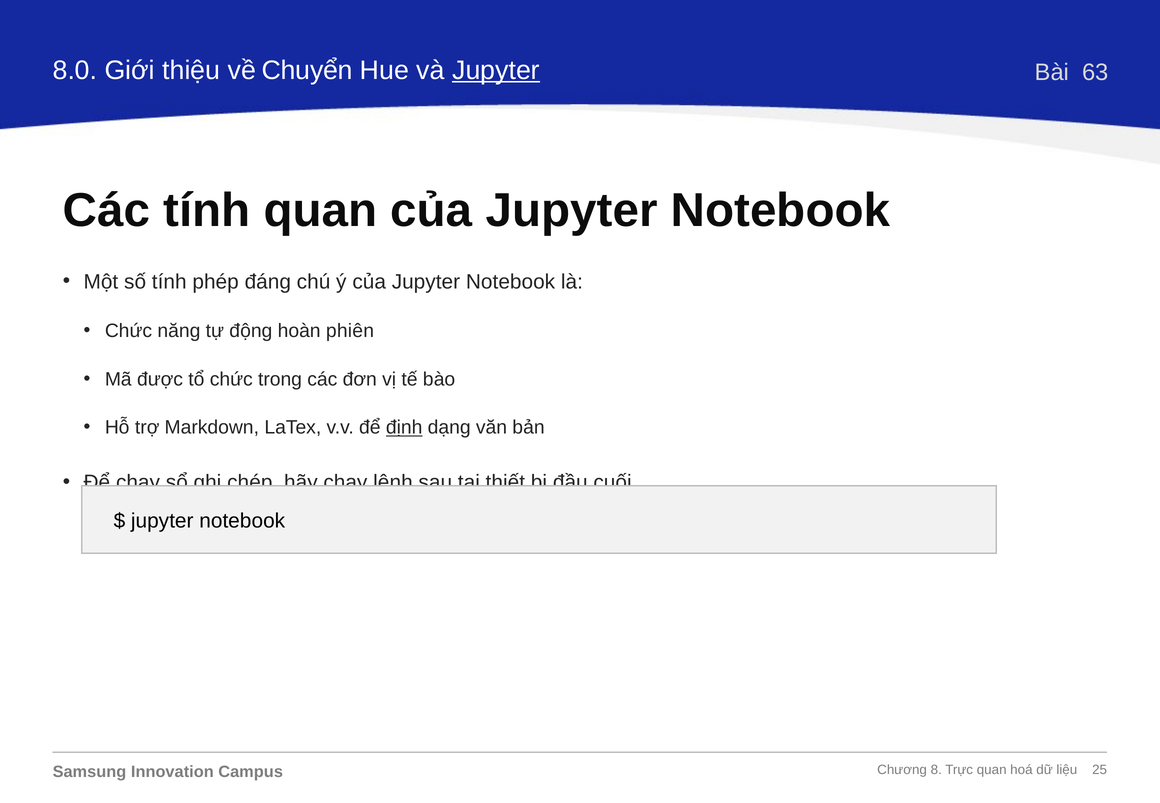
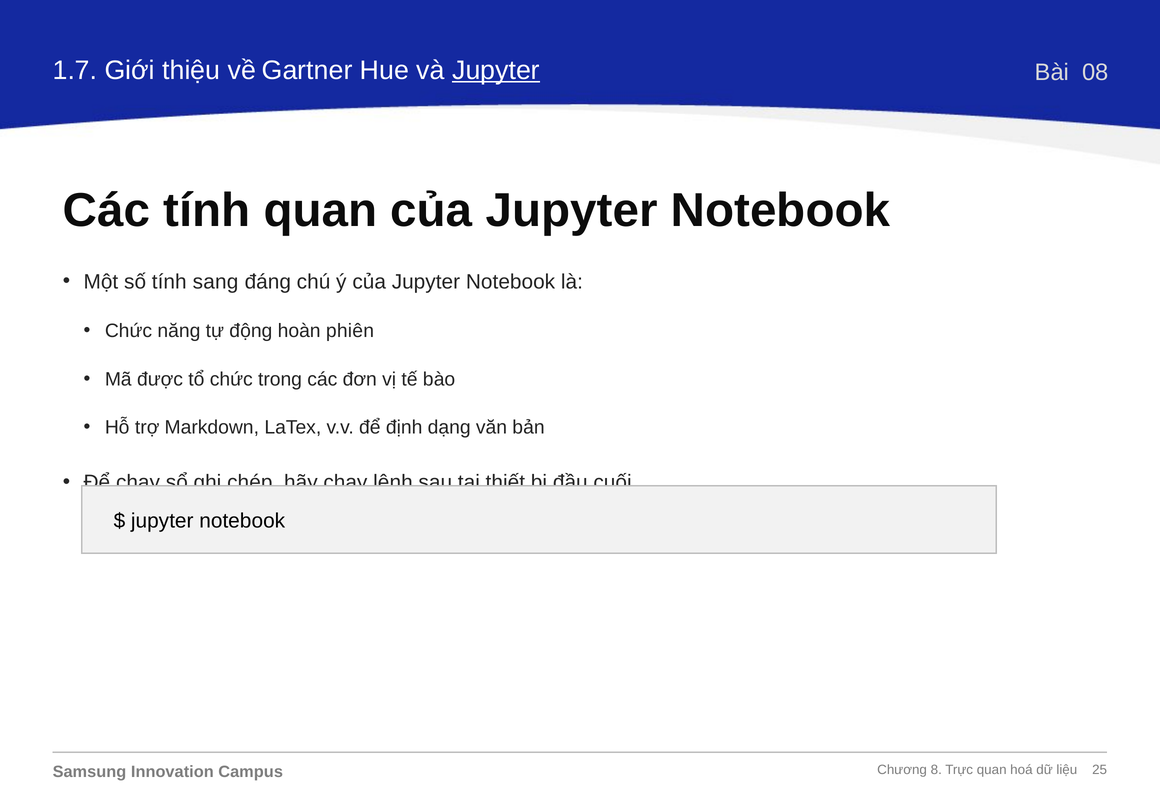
8.0: 8.0 -> 1.7 (75, 70)
Chuyển: Chuyển -> Gartner (307, 70)
63: 63 -> 08 (1095, 72)
phép: phép -> sang (216, 282)
định underline: present -> none (404, 428)
